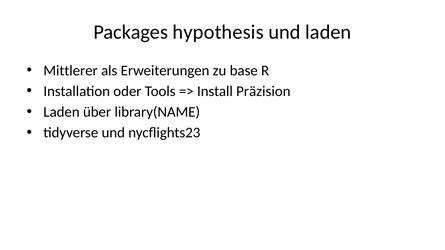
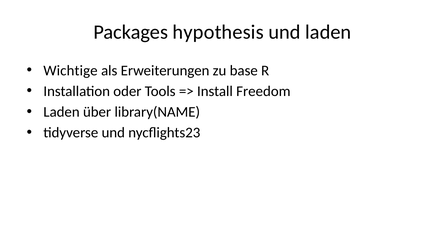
Mittlerer: Mittlerer -> Wichtige (70, 71)
Präzision: Präzision -> Freedom (263, 91)
